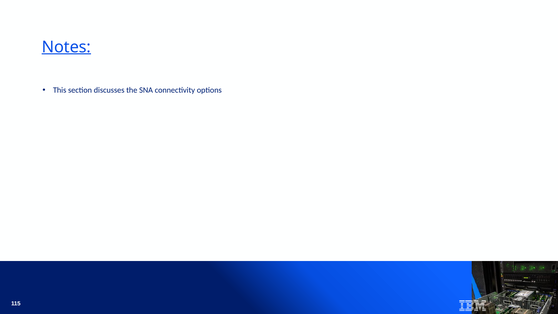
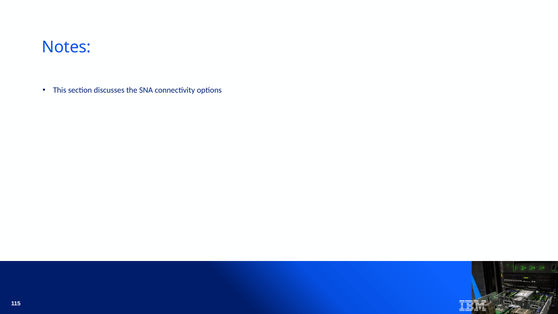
Notes underline: present -> none (66, 47)
